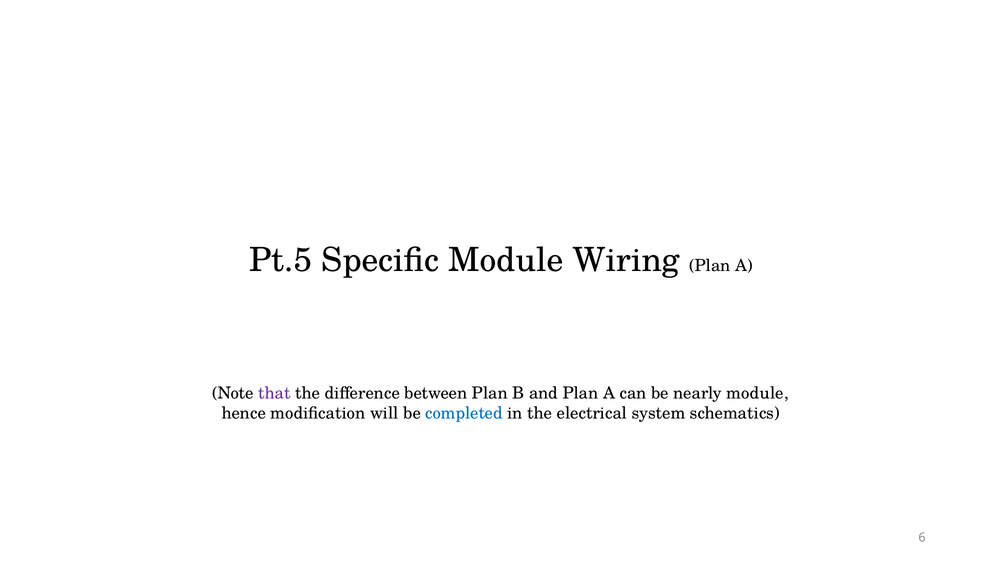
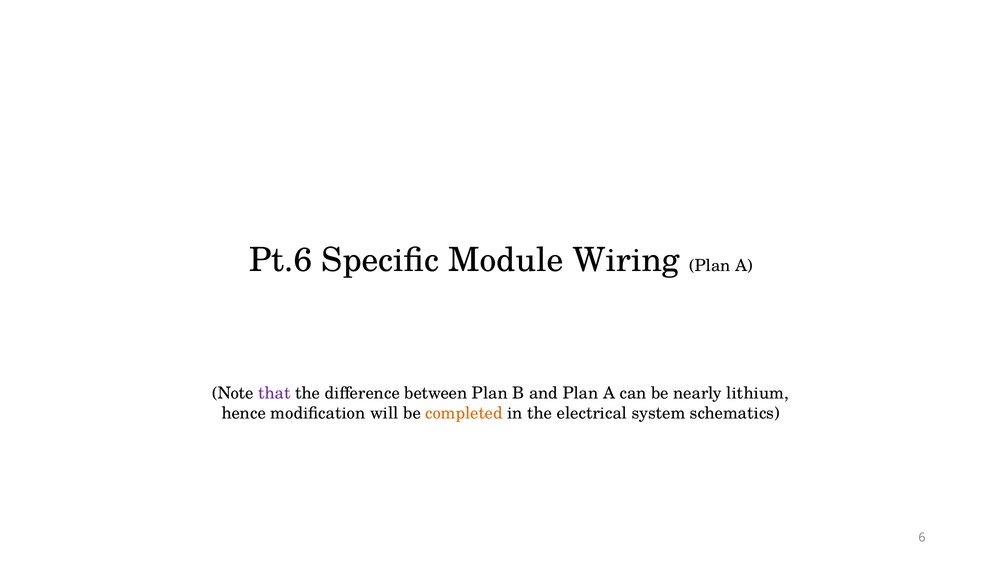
Pt.5: Pt.5 -> Pt.6 (281, 260)
nearly module: module -> lithium (758, 393)
completed colour: blue -> orange (464, 413)
